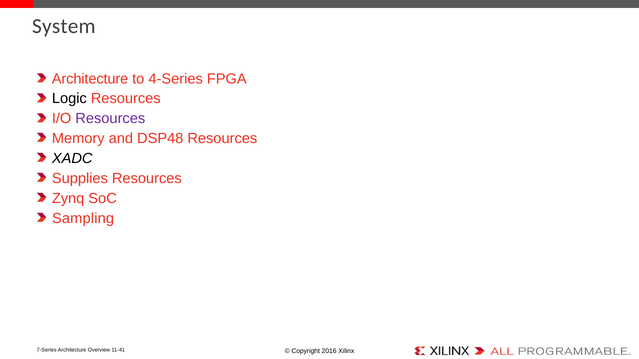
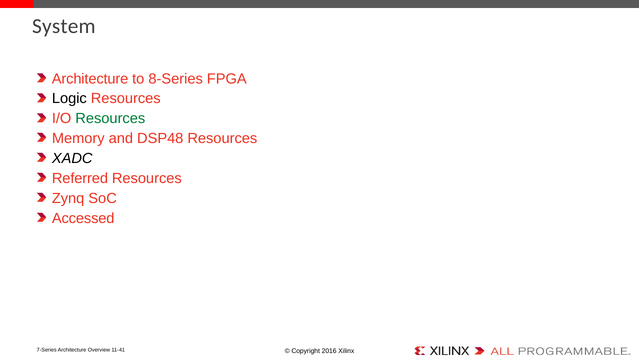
4-Series: 4-Series -> 8-Series (176, 79)
Resources colour: purple -> green (110, 119)
Supplies: Supplies -> Referred (80, 179)
Sampling: Sampling -> Accessed (83, 219)
